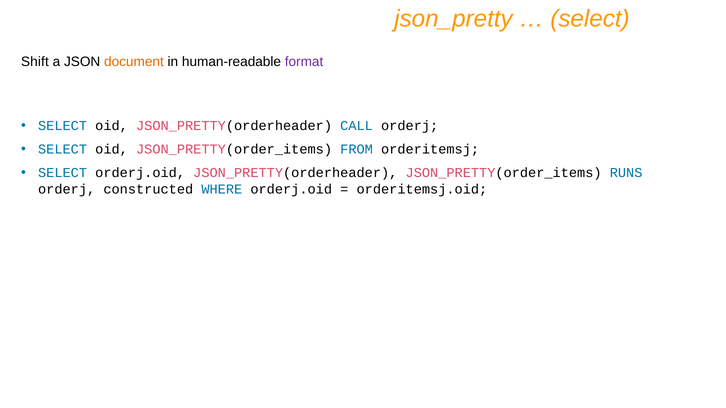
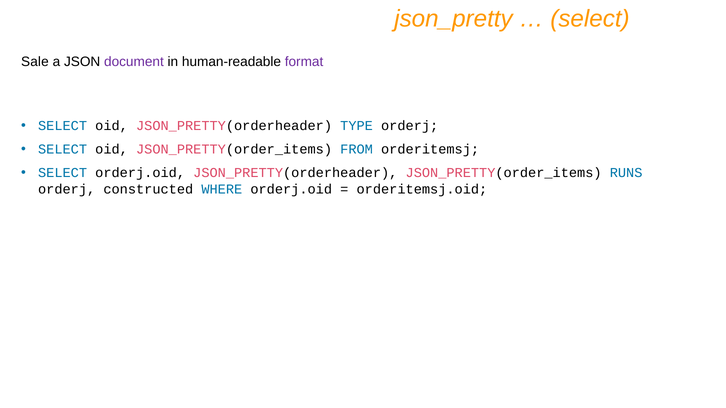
Shift: Shift -> Sale (35, 62)
document colour: orange -> purple (134, 62)
CALL: CALL -> TYPE (357, 126)
